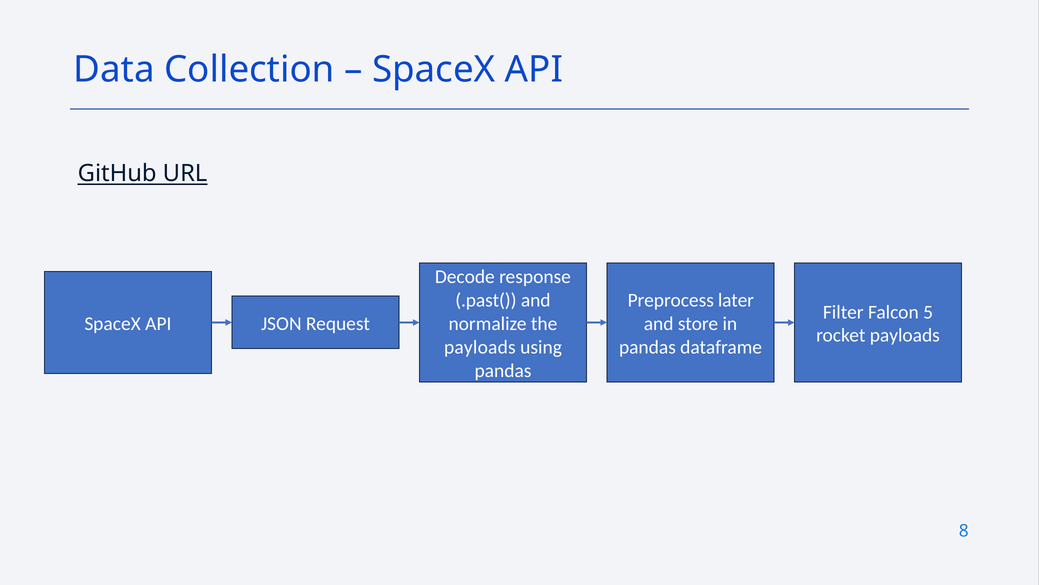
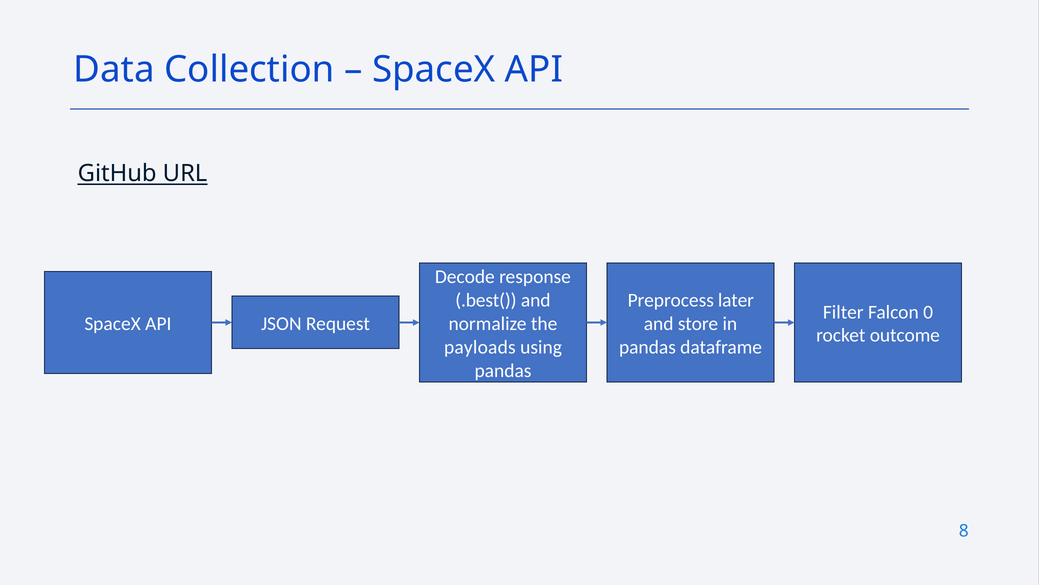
.past(: .past( -> .best( (486, 300)
5: 5 -> 0 (928, 312)
rocket payloads: payloads -> outcome (905, 335)
